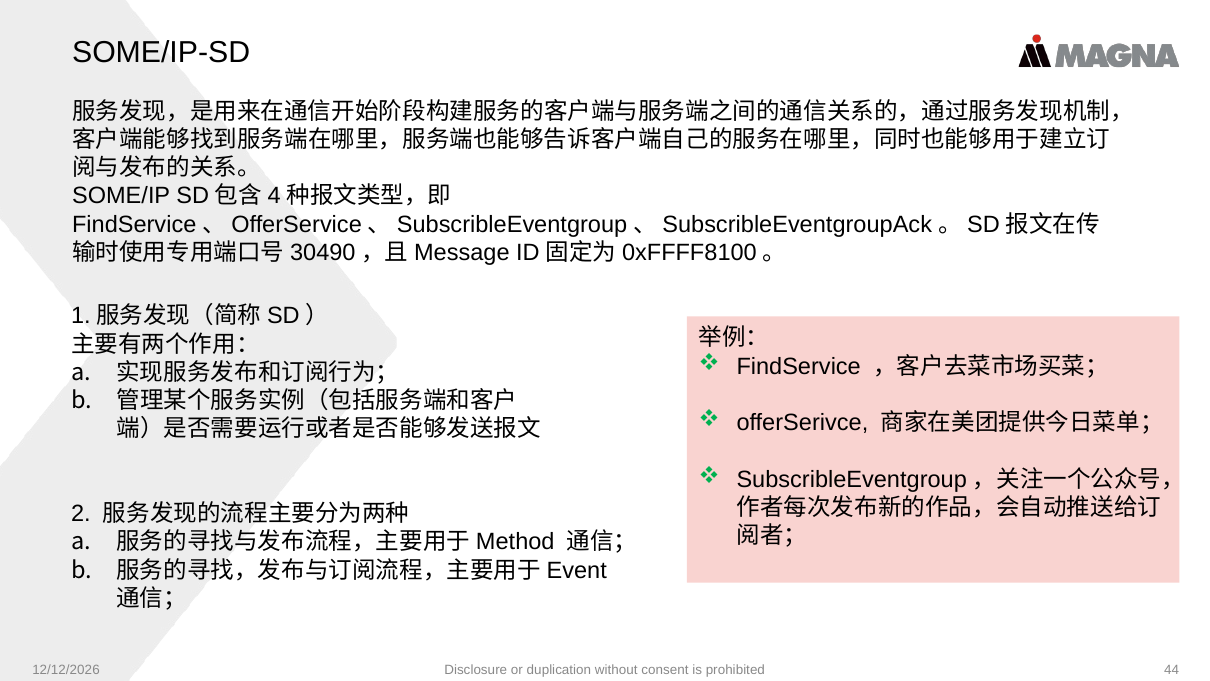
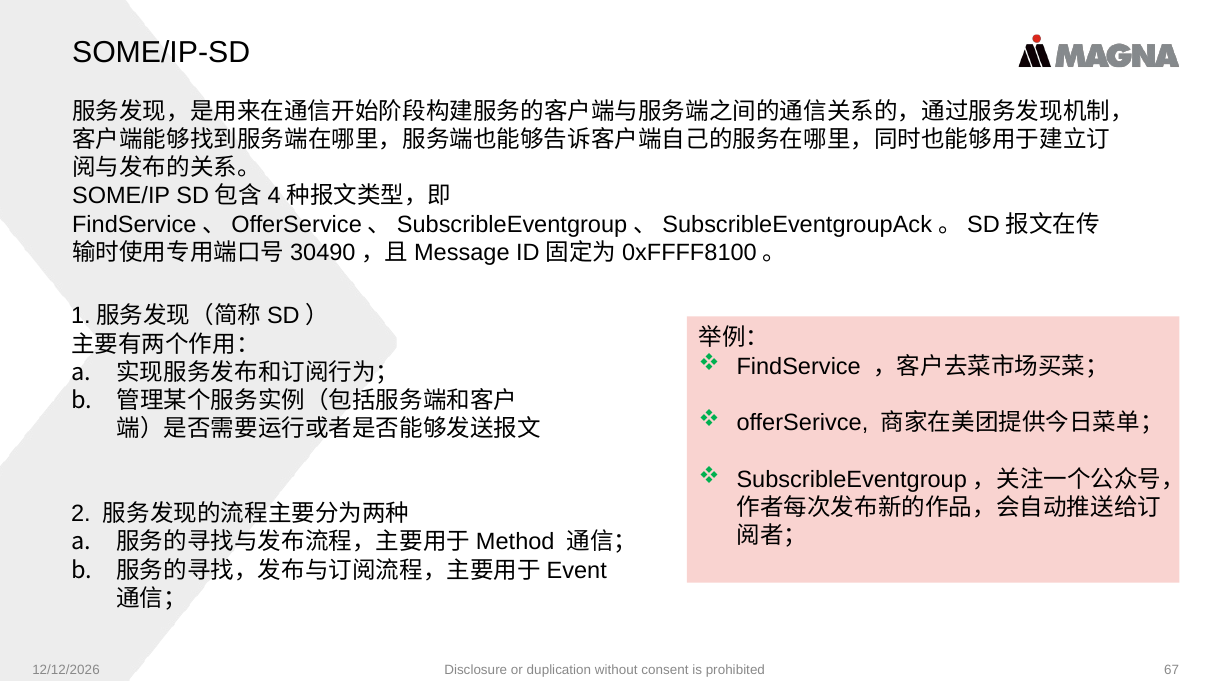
44: 44 -> 67 (1172, 670)
